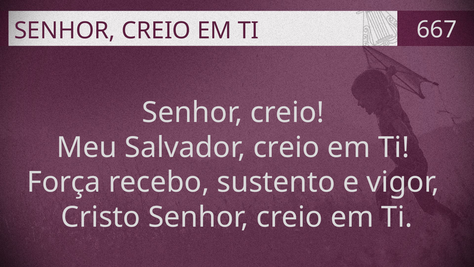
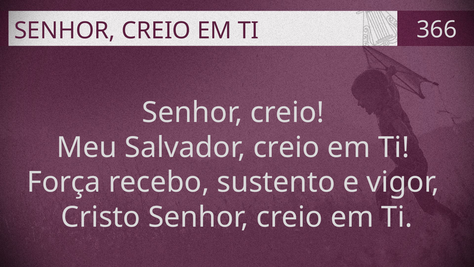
667: 667 -> 366 (437, 30)
